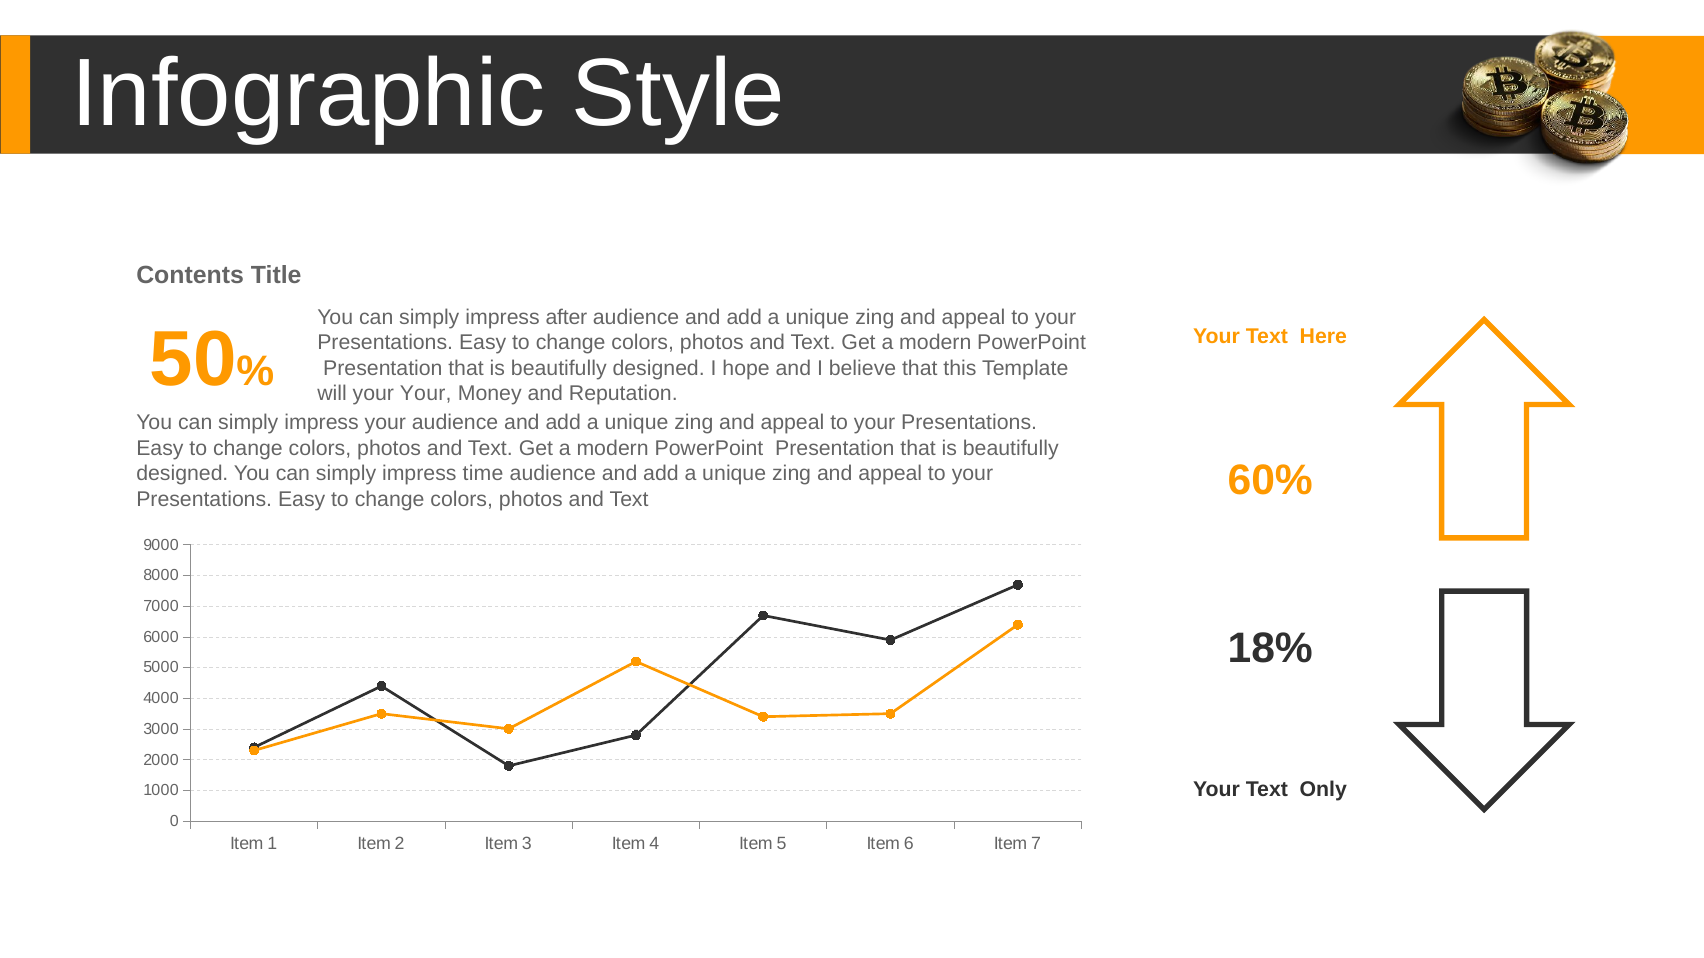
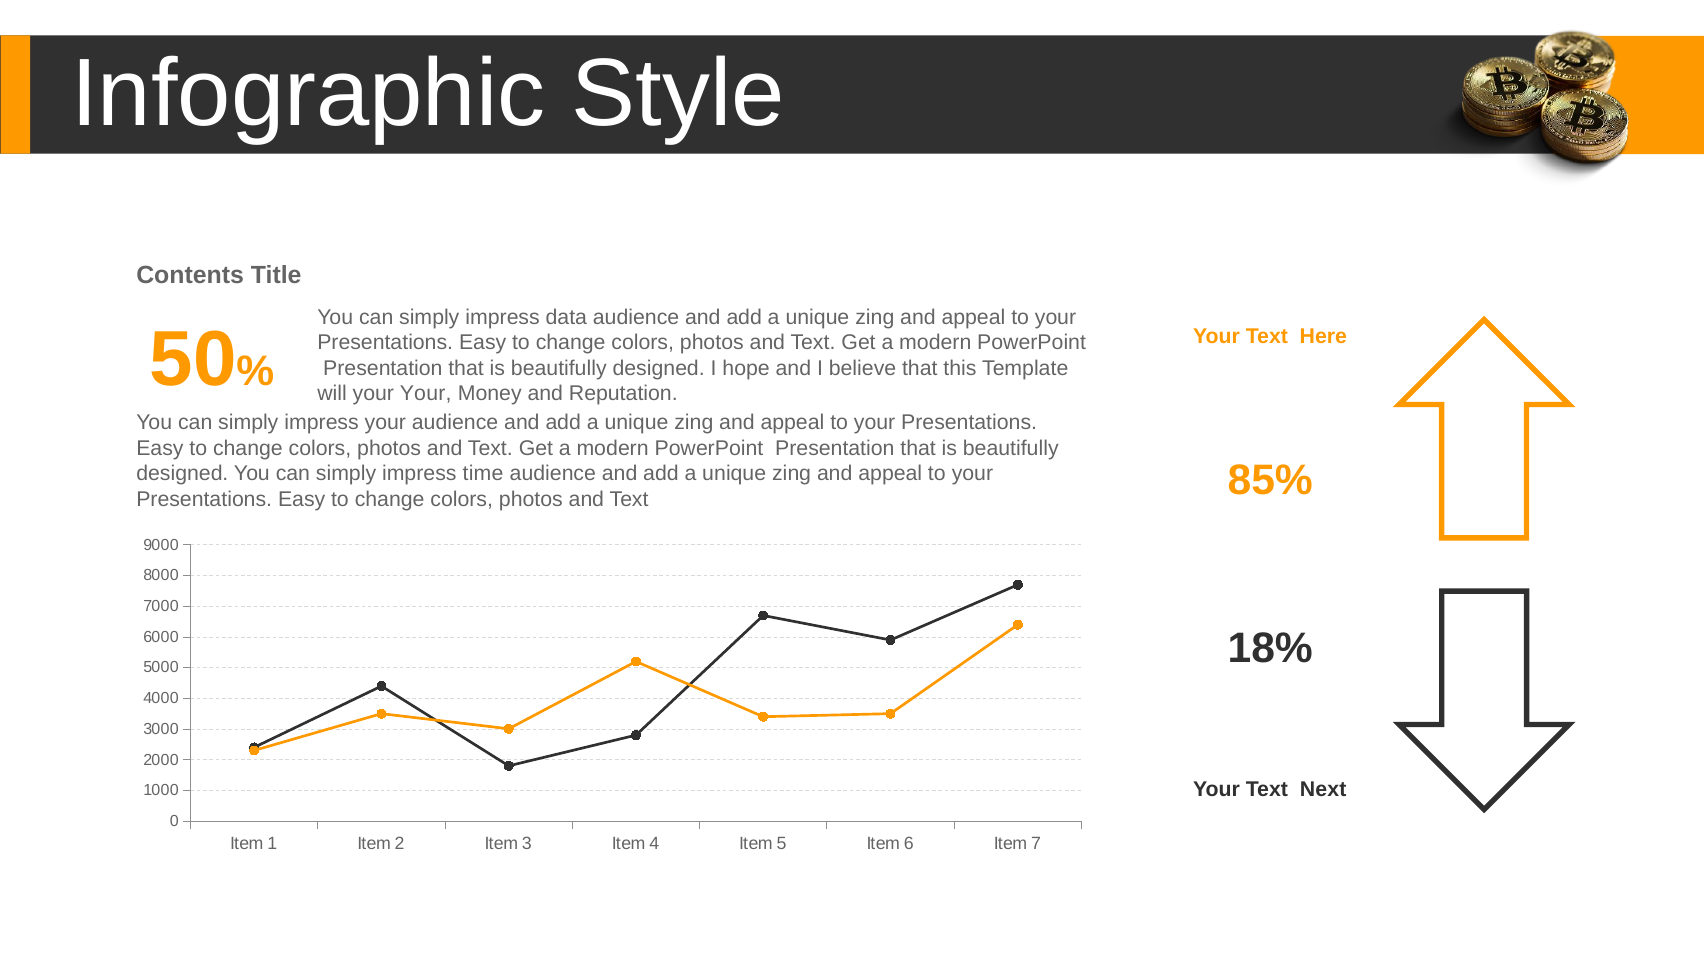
after: after -> data (566, 317)
60%: 60% -> 85% (1270, 481)
Only: Only -> Next (1323, 790)
